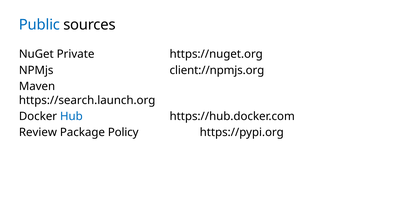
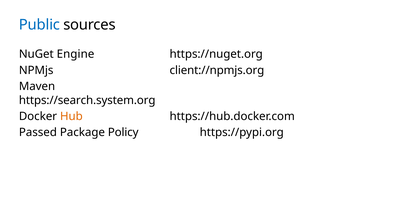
Private: Private -> Engine (75, 54)
https://search.launch.org: https://search.launch.org -> https://search.system.org (87, 100)
Hub colour: blue -> orange (71, 116)
Review: Review -> Passed (38, 132)
